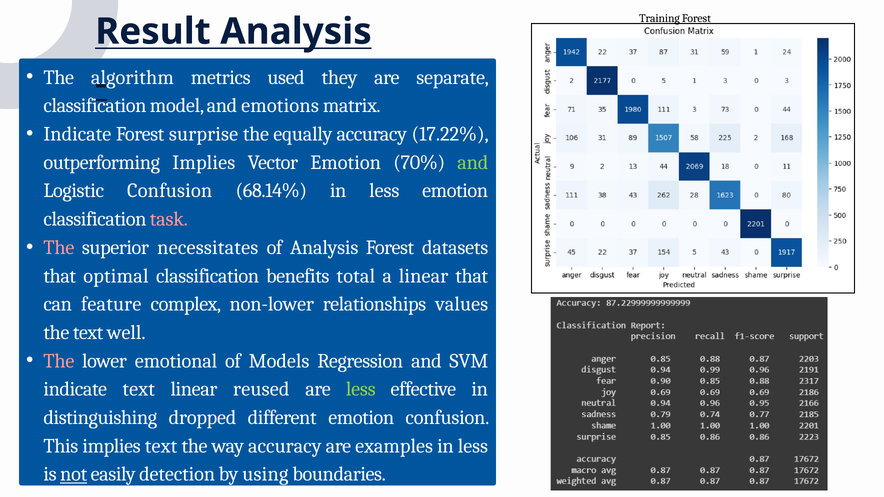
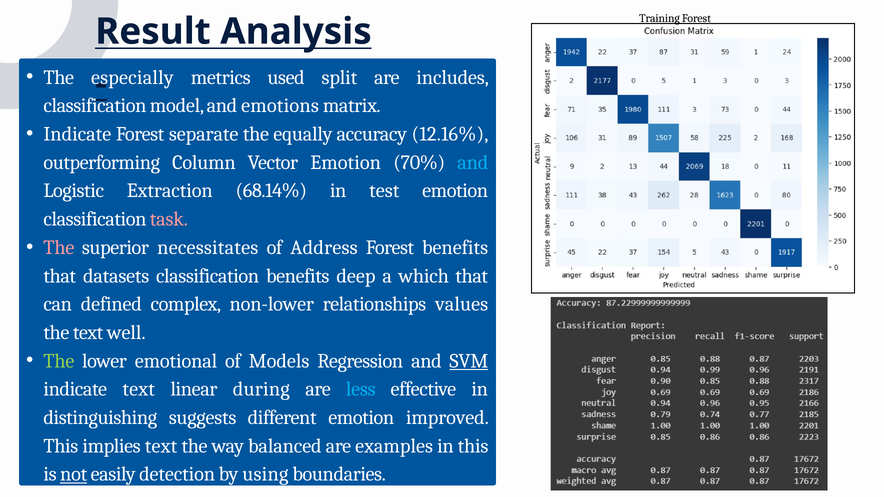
algorithm: algorithm -> especially (132, 77)
they: they -> split (339, 77)
separate: separate -> includes (453, 77)
surprise: surprise -> separate (204, 134)
17.22%: 17.22% -> 12.16% (450, 134)
outperforming Implies: Implies -> Column (204, 163)
and colour: light green -> light blue (473, 163)
Logistic Confusion: Confusion -> Extraction (170, 191)
68.14% in less: less -> test (384, 191)
of Analysis: Analysis -> Address (324, 248)
Forest datasets: datasets -> benefits (455, 248)
optimal: optimal -> datasets (116, 276)
total: total -> deep (356, 276)
a linear: linear -> which (424, 276)
feature: feature -> defined (111, 304)
The colour: pink -> light green (59, 361)
SVM underline: none -> present (469, 361)
reused: reused -> during (261, 389)
less colour: light green -> light blue (361, 389)
dropped: dropped -> suggests (203, 418)
emotion confusion: confusion -> improved (447, 418)
way accuracy: accuracy -> balanced (285, 446)
less: less -> this (473, 446)
